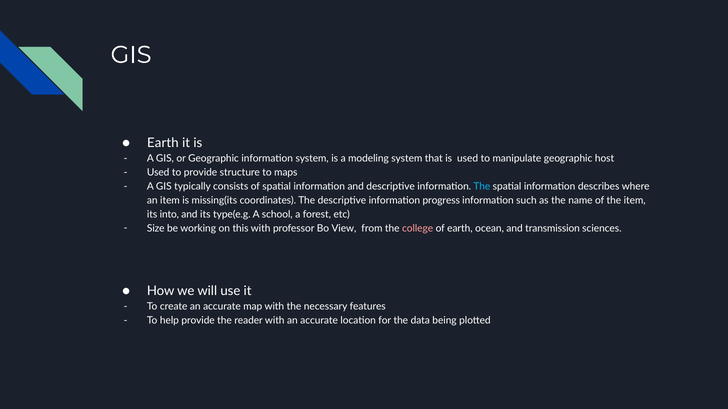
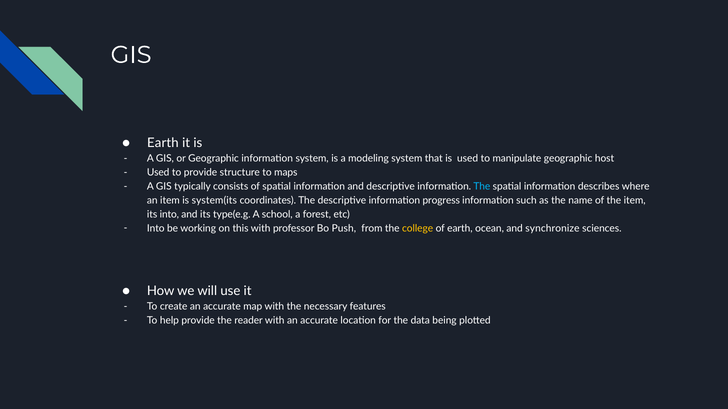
missing(its: missing(its -> system(its (214, 201)
Size: Size -> Into (156, 229)
View: View -> Push (344, 229)
college colour: pink -> yellow (418, 229)
transmission: transmission -> synchronize (552, 229)
